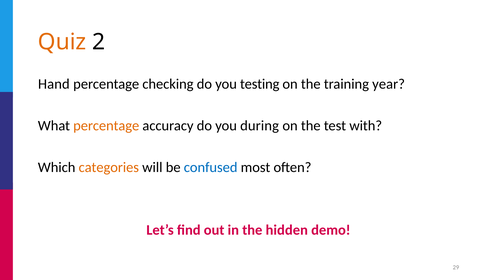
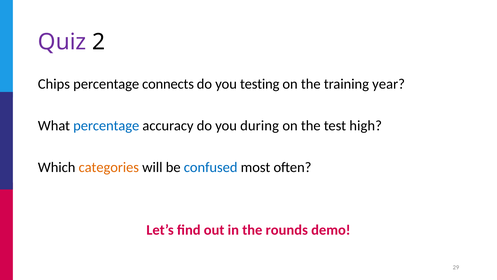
Quiz colour: orange -> purple (62, 42)
Hand: Hand -> Chips (54, 84)
checking: checking -> connects (168, 84)
percentage colour: orange -> blue (106, 126)
with: with -> high (366, 126)
hidden: hidden -> rounds (287, 230)
